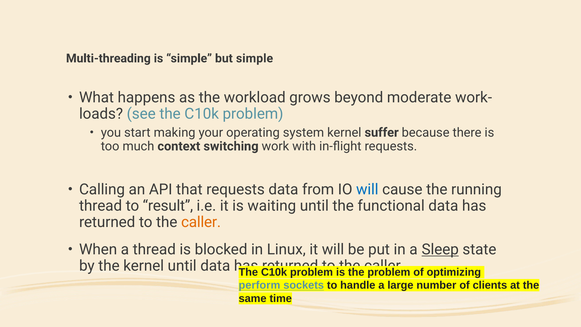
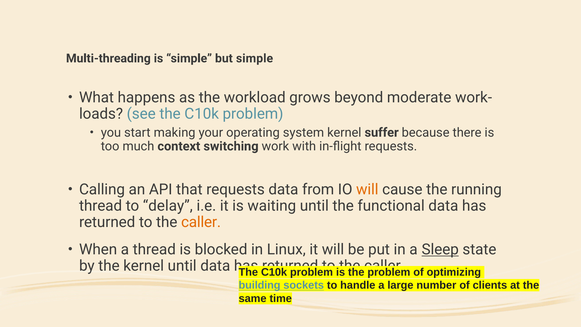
will colour: blue -> orange (367, 189)
result: result -> delay (168, 206)
perform: perform -> building (260, 285)
